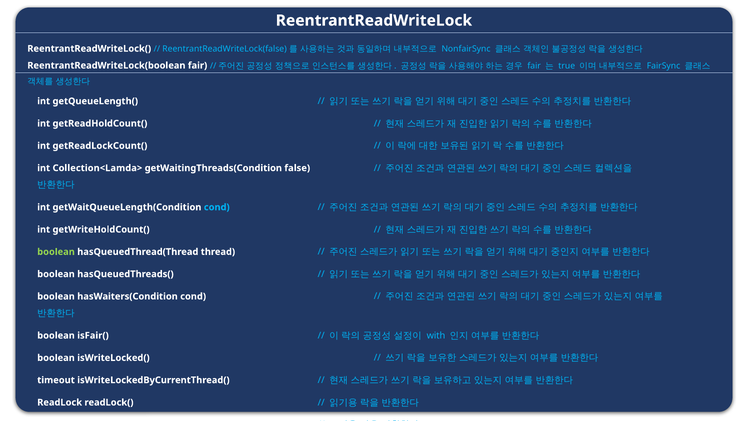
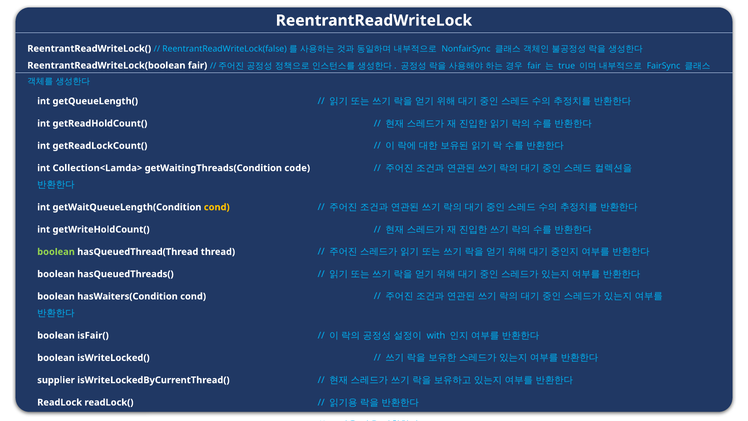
false: false -> code (297, 168)
cond colour: light blue -> yellow (217, 207)
timeout: timeout -> supplier (56, 380)
